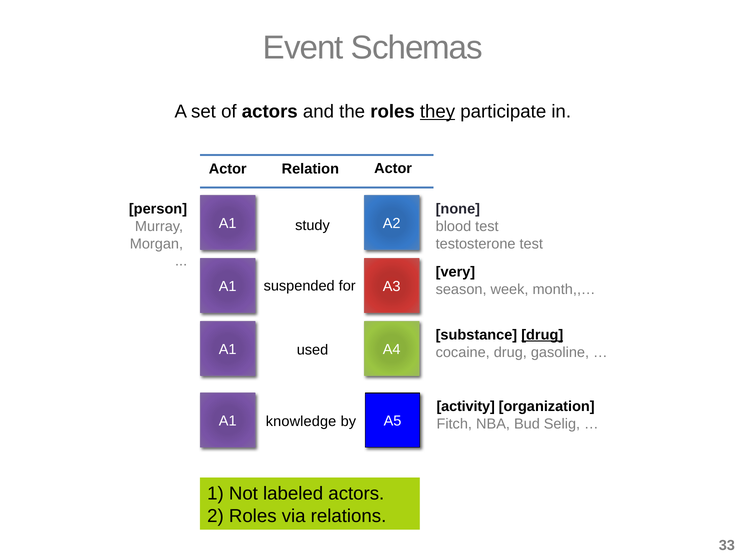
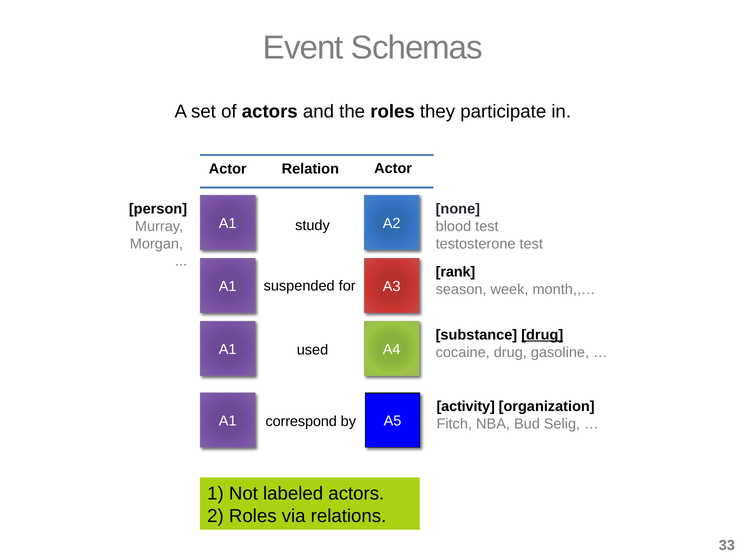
they underline: present -> none (438, 111)
very: very -> rank (456, 272)
knowledge: knowledge -> correspond (301, 421)
